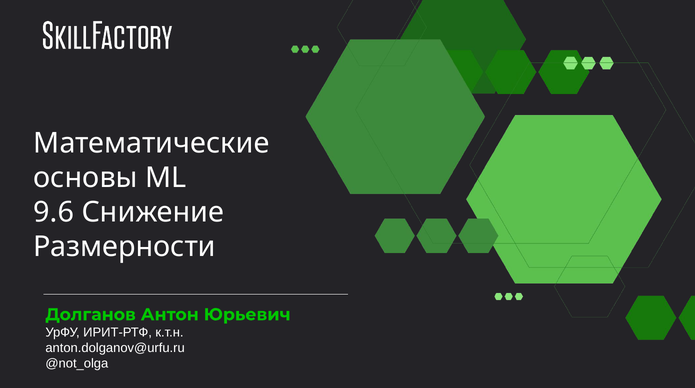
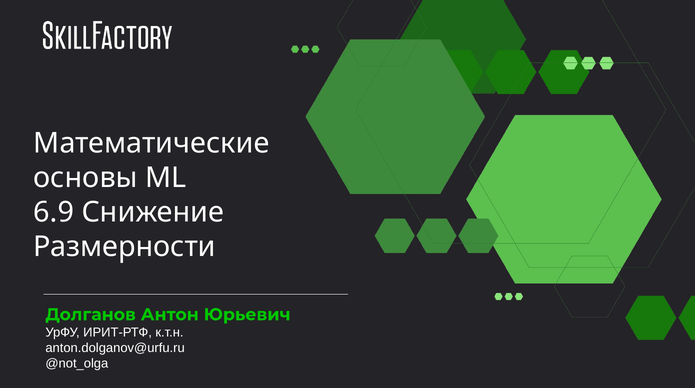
9.6: 9.6 -> 6.9 (54, 213)
